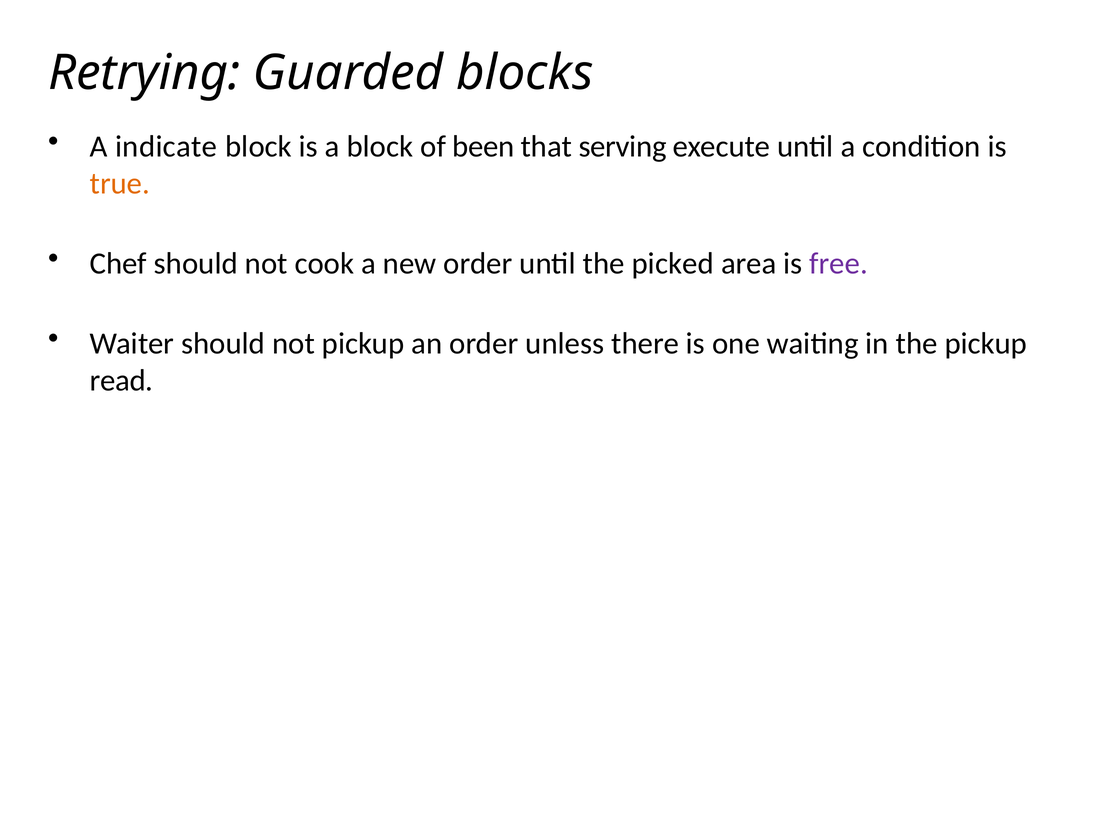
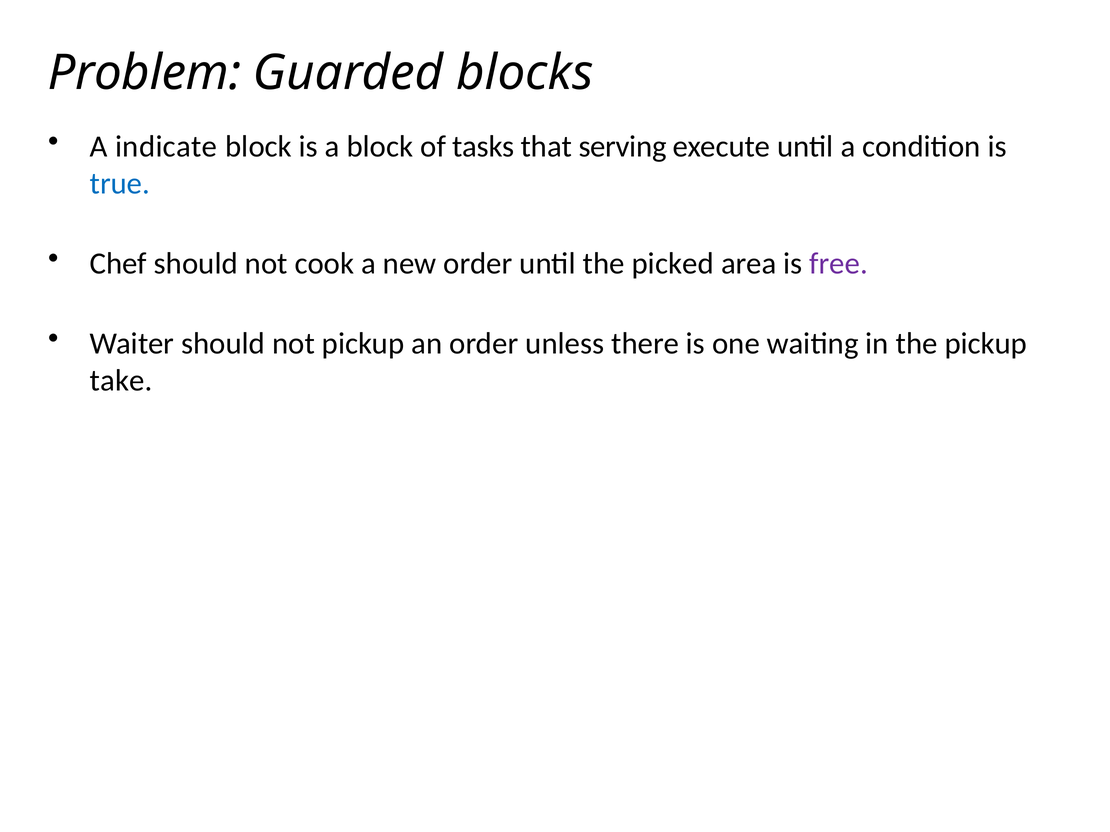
Retrying: Retrying -> Problem (144, 73)
been: been -> tasks (483, 146)
true colour: orange -> blue (120, 183)
read: read -> take (121, 381)
